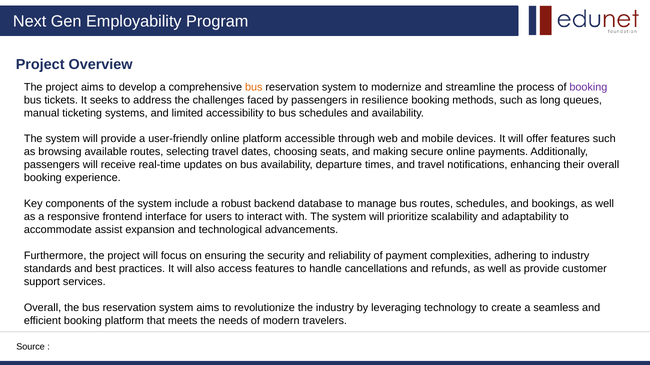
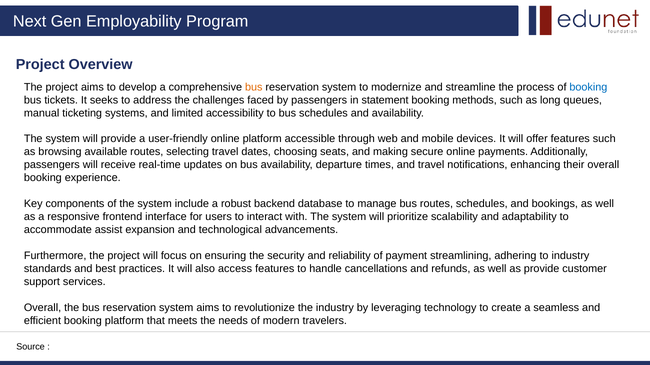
booking colour: purple -> blue (588, 87)
resilience: resilience -> statement (385, 100)
complexities: complexities -> streamlining (461, 256)
